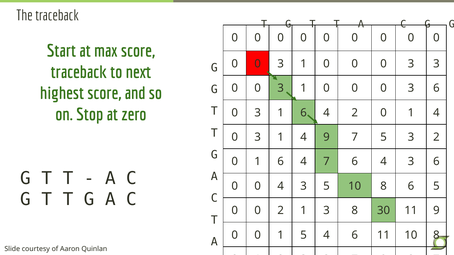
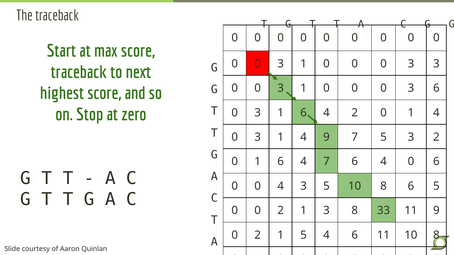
6 4 3: 3 -> 0 (411, 162)
30: 30 -> 33 (384, 211)
0: 0 -> 2 (258, 235)
